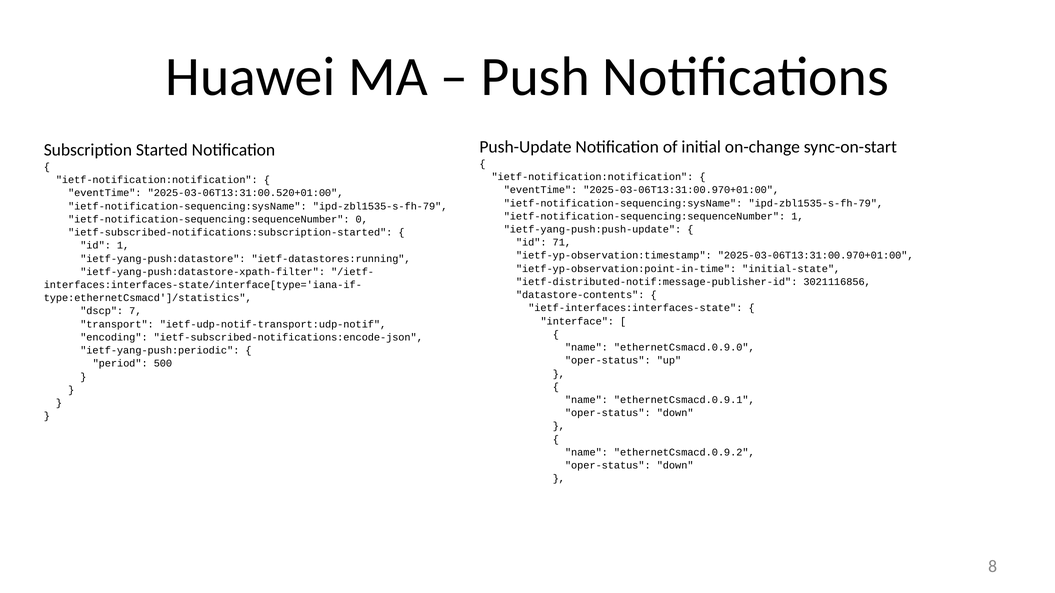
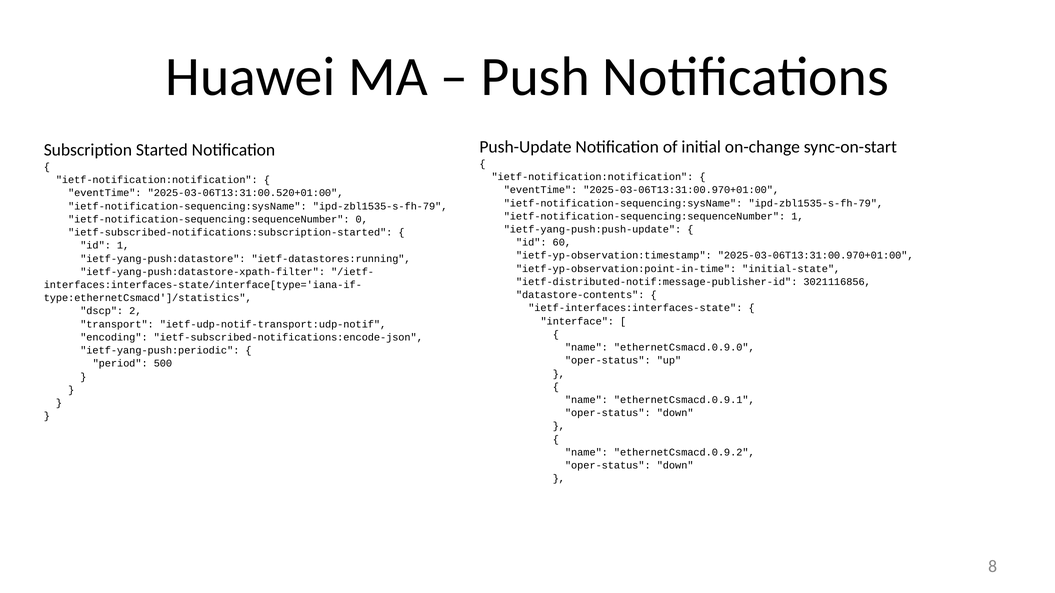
71: 71 -> 60 (562, 243)
7: 7 -> 2 (135, 311)
